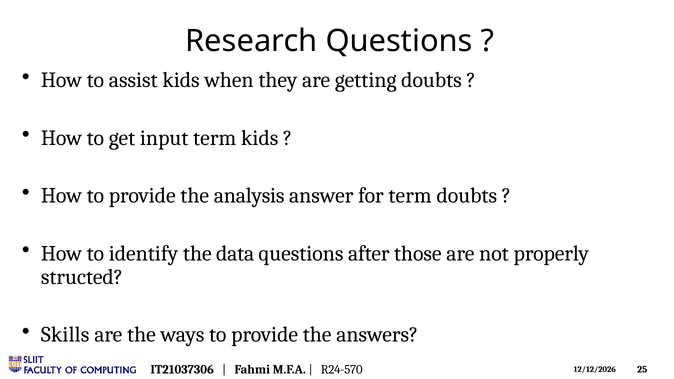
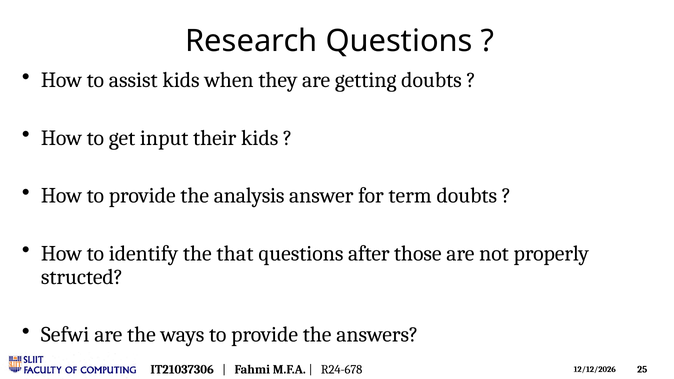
input term: term -> their (215, 138)
data: data -> that (235, 254)
Skills: Skills -> Sefwi (65, 335)
R24-570: R24-570 -> R24-678 (342, 370)
